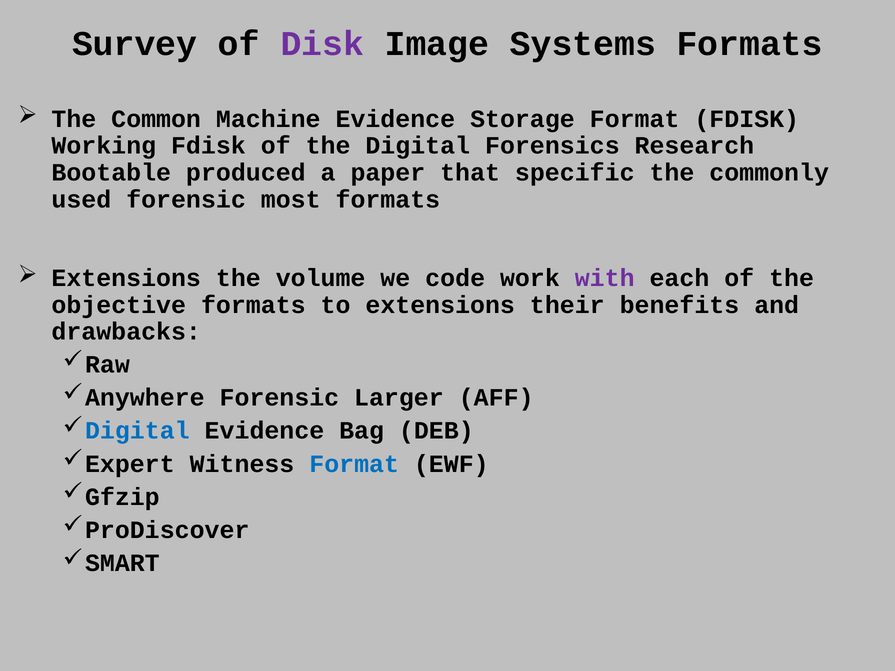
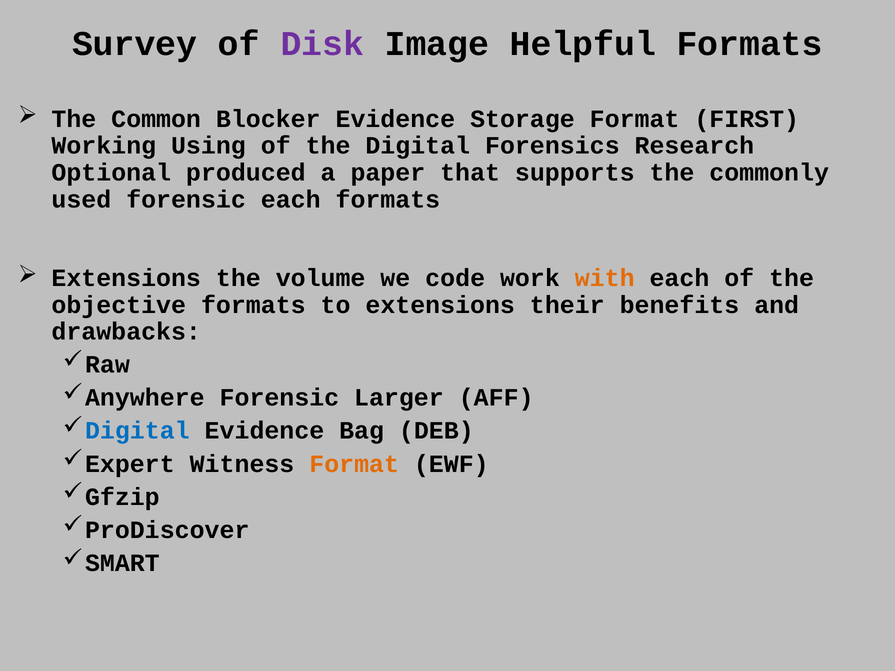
Systems: Systems -> Helpful (583, 44)
Machine: Machine -> Blocker (268, 119)
Format FDISK: FDISK -> FIRST (747, 119)
Working Fdisk: Fdisk -> Using (208, 146)
Bootable: Bootable -> Optional (111, 173)
specific: specific -> supports (575, 173)
forensic most: most -> each (291, 200)
with colour: purple -> orange (605, 278)
Format colour: blue -> orange (354, 464)
